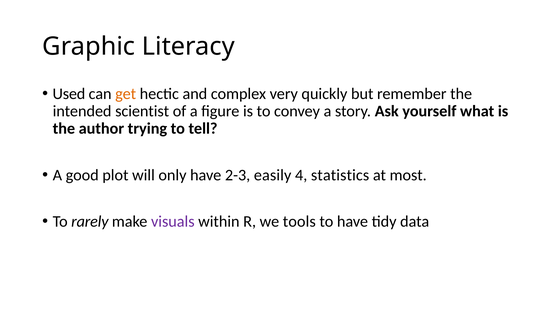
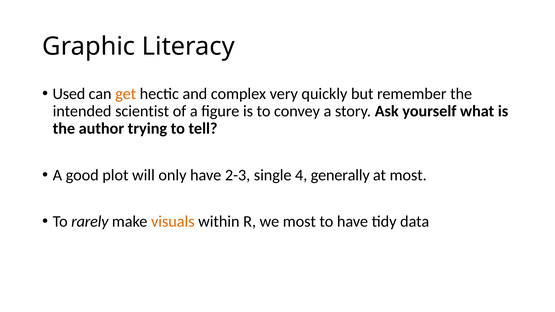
easily: easily -> single (273, 175)
statistics: statistics -> generally (340, 175)
visuals colour: purple -> orange (173, 222)
we tools: tools -> most (299, 222)
